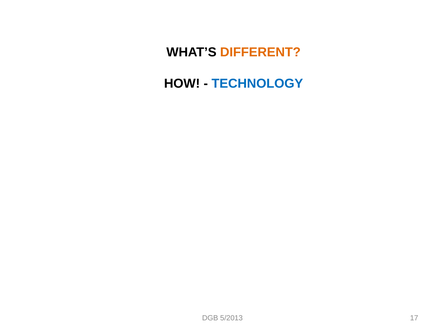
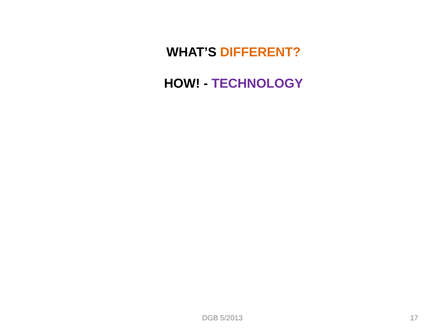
TECHNOLOGY colour: blue -> purple (257, 84)
